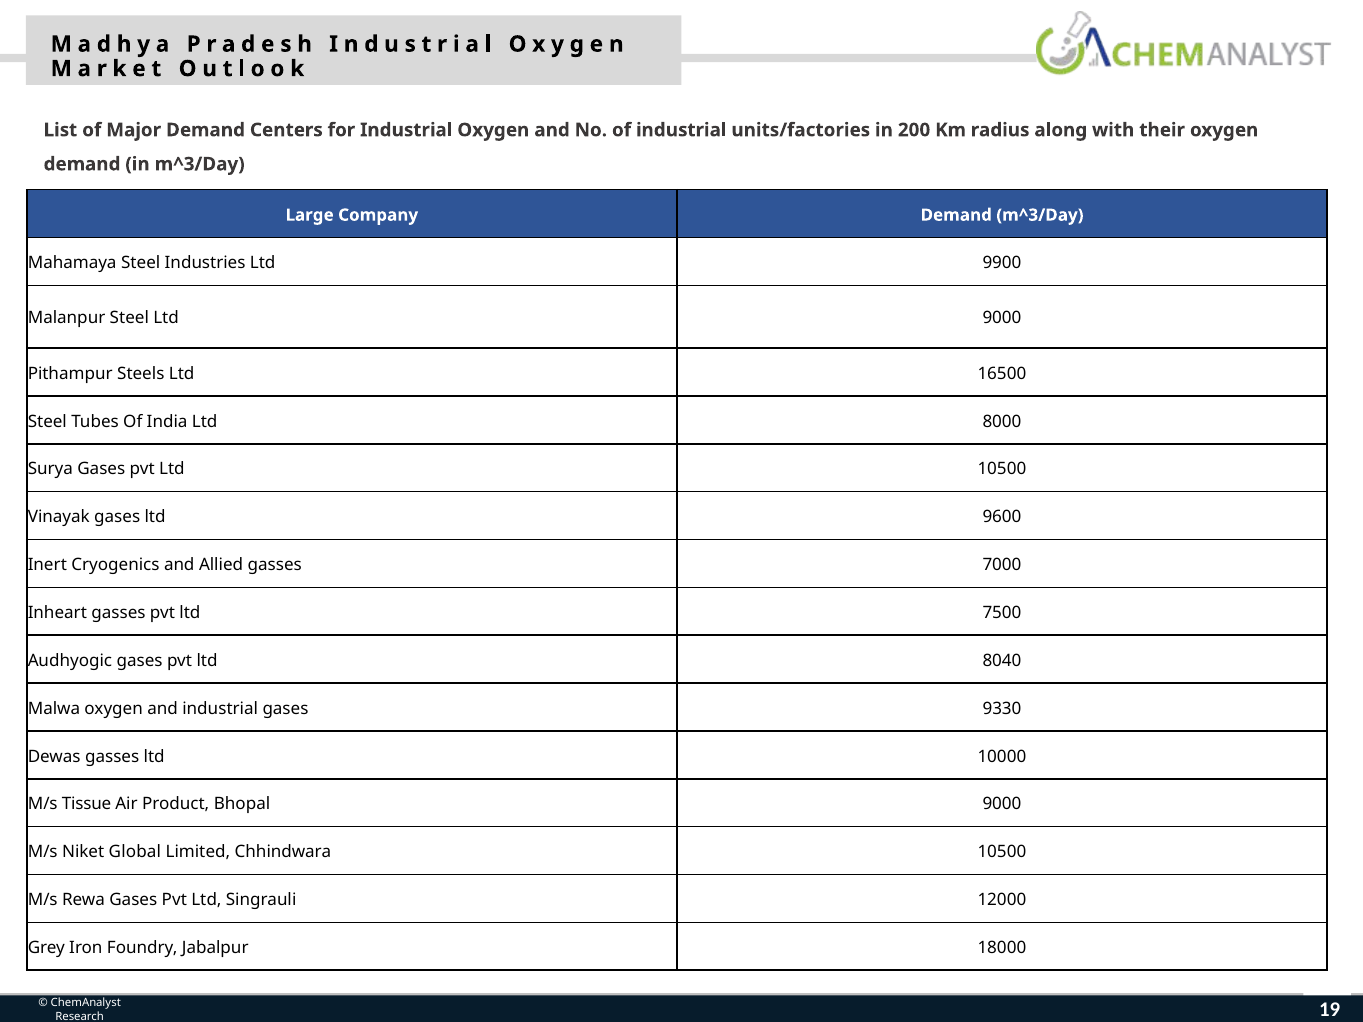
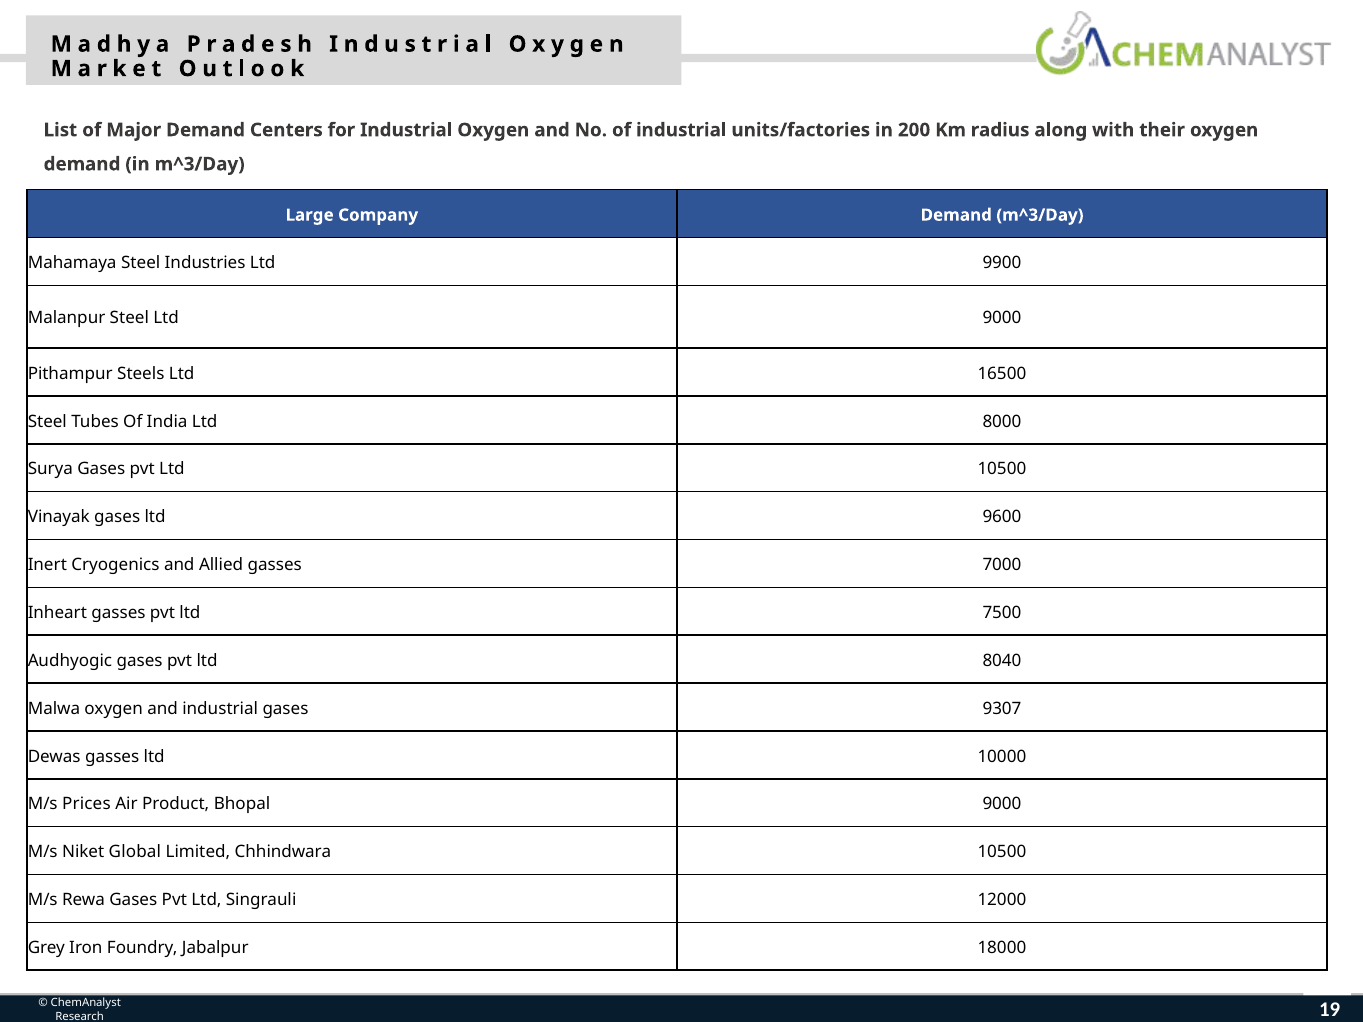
9330: 9330 -> 9307 (1002, 709)
Tissue: Tissue -> Prices (86, 804)
